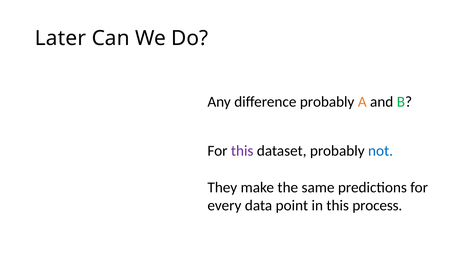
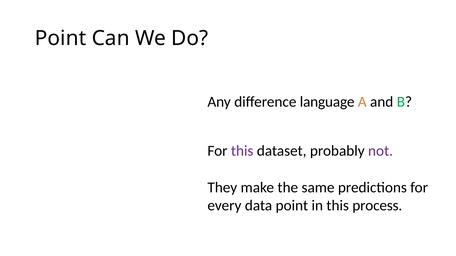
Later: Later -> Point (61, 38)
difference probably: probably -> language (327, 102)
not colour: blue -> purple (381, 151)
